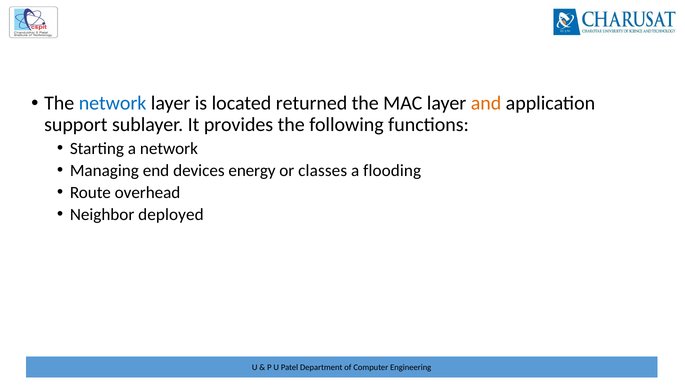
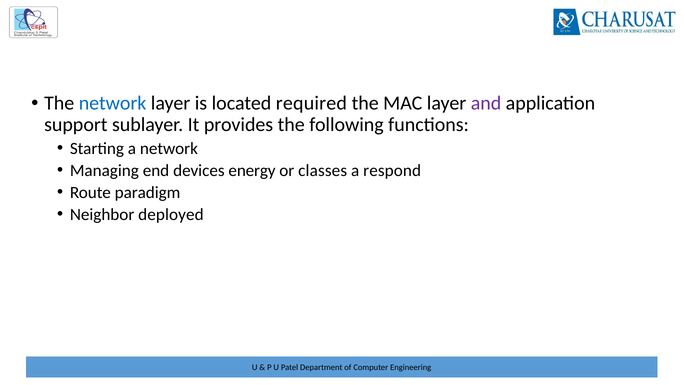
returned: returned -> required (311, 103)
and colour: orange -> purple (486, 103)
flooding: flooding -> respond (392, 171)
overhead: overhead -> paradigm (148, 193)
